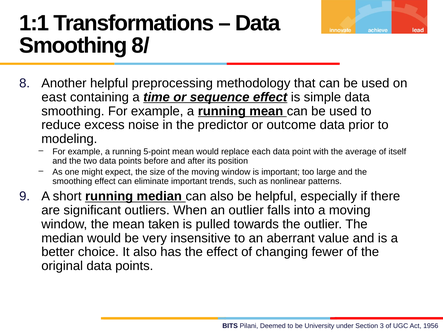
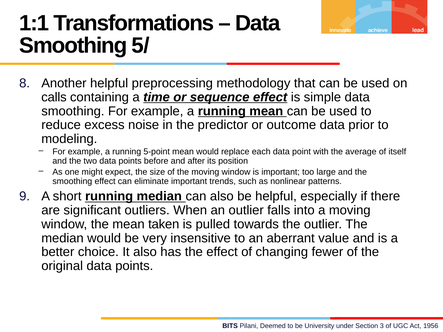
8/: 8/ -> 5/ (141, 45)
east: east -> calls (54, 97)
